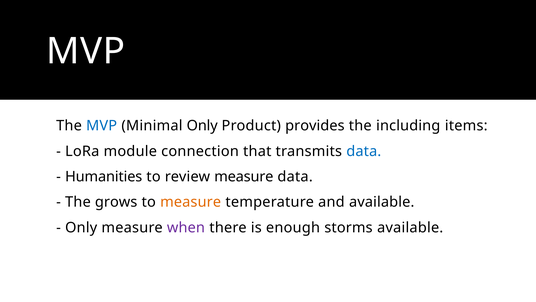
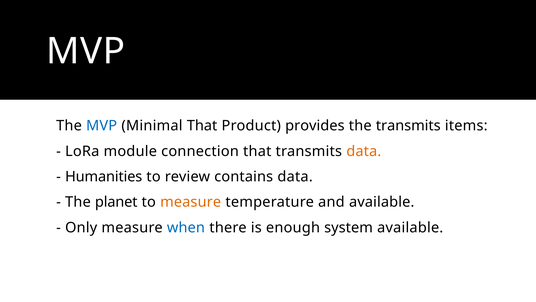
Minimal Only: Only -> That (202, 126)
the including: including -> transmits (408, 126)
data colour: blue -> orange (364, 151)
review measure: measure -> contains (244, 176)
grows: grows -> planet (116, 202)
when colour: purple -> blue (186, 227)
storms: storms -> system (349, 227)
